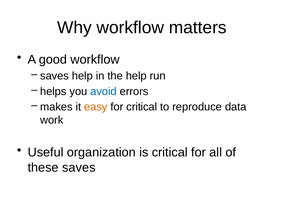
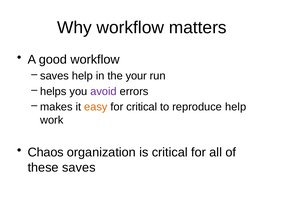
the help: help -> your (136, 76)
avoid colour: blue -> purple (104, 91)
reproduce data: data -> help (236, 107)
Useful: Useful -> Chaos (46, 152)
